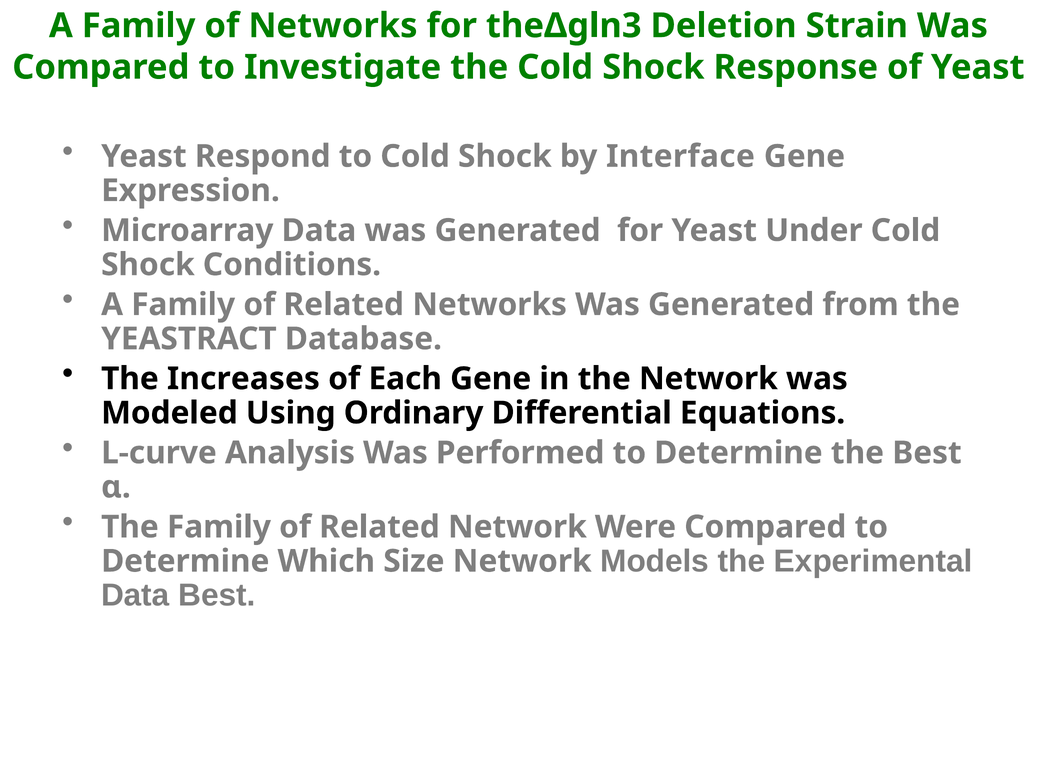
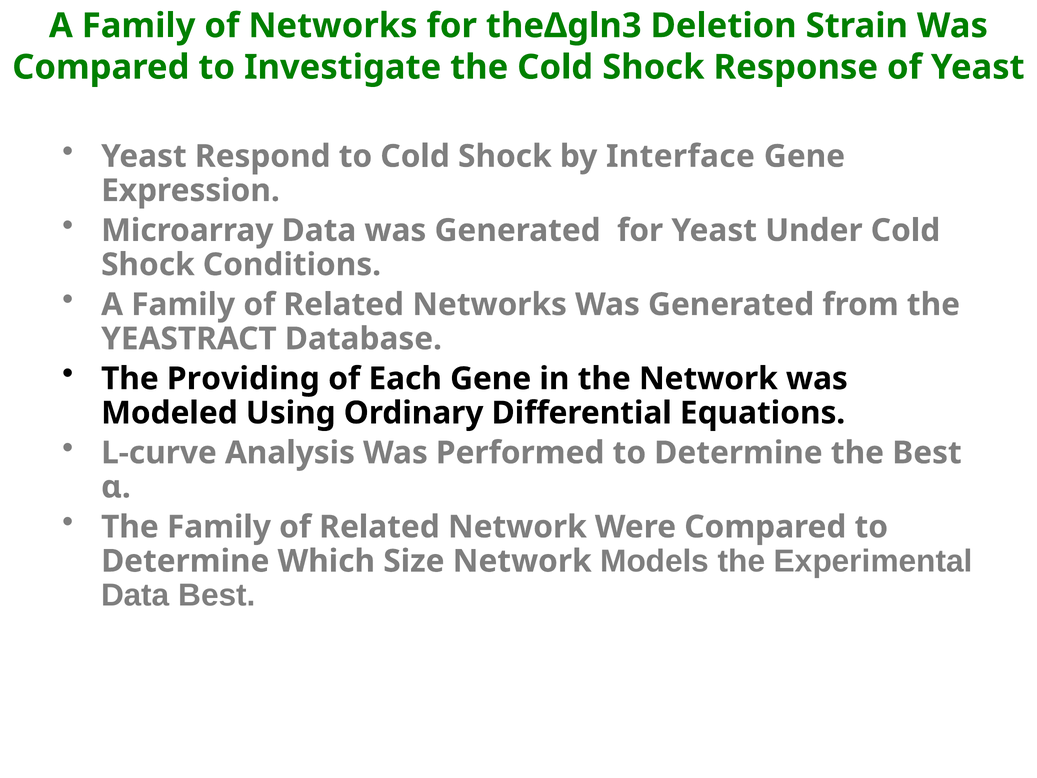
Increases: Increases -> Providing (243, 379)
